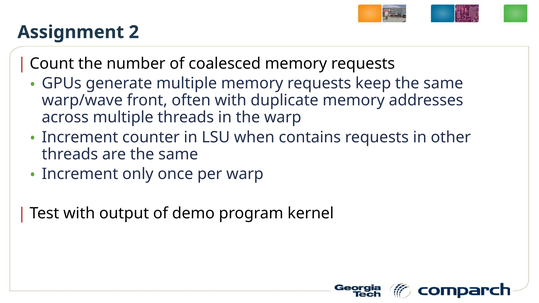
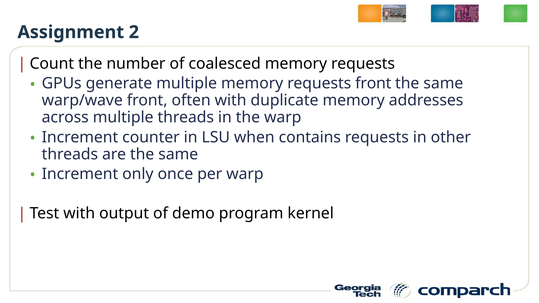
requests keep: keep -> front (373, 84)
